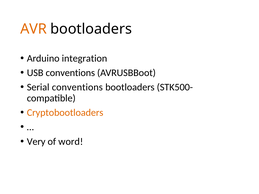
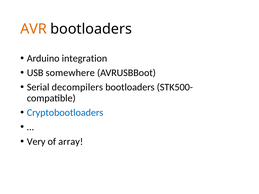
USB conventions: conventions -> somewhere (70, 73)
Serial conventions: conventions -> decompilers (77, 87)
Cryptobootloaders colour: orange -> blue (65, 113)
word: word -> array (71, 142)
